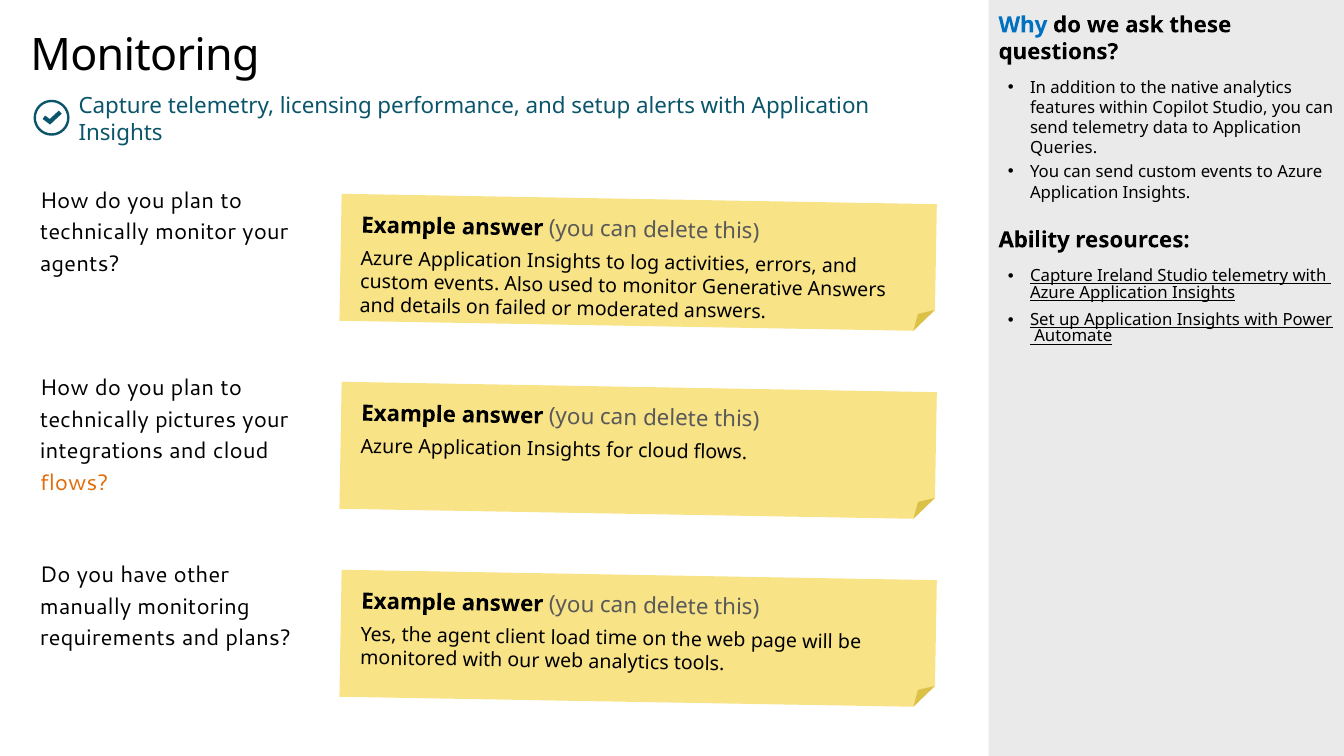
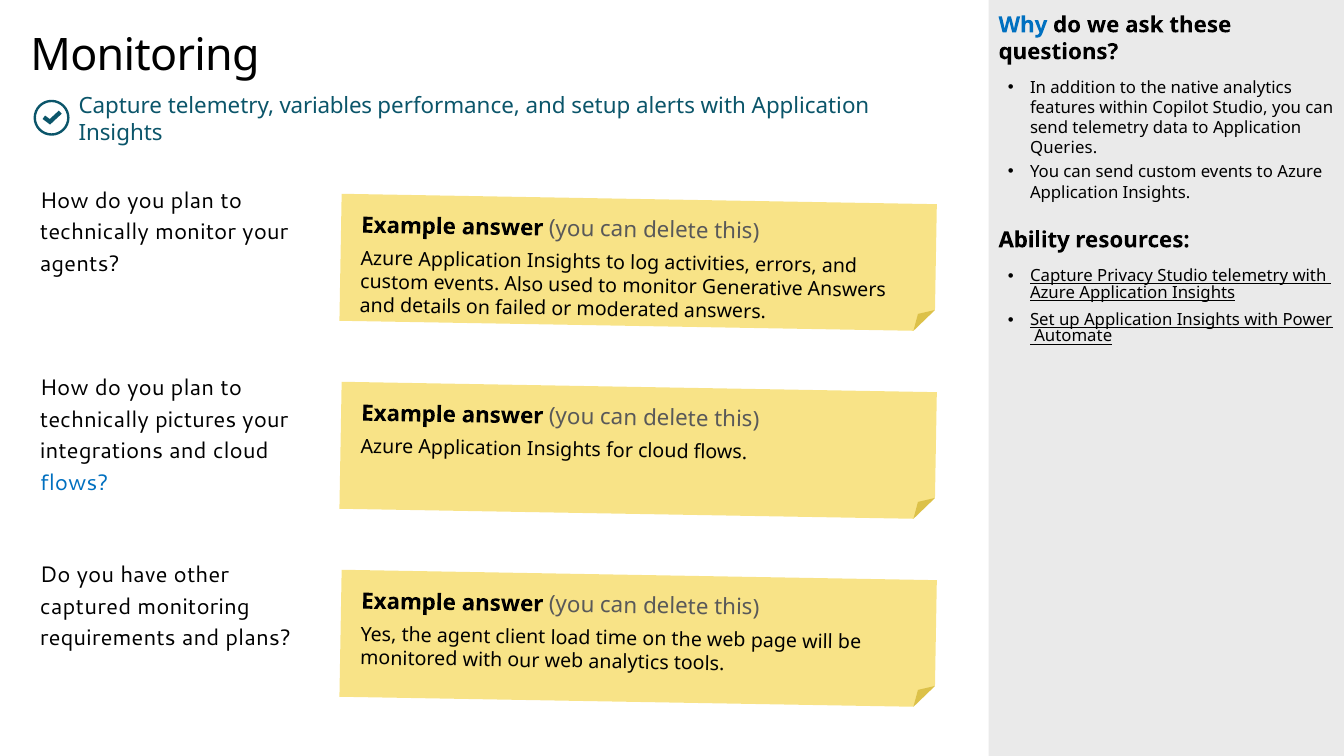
licensing: licensing -> variables (326, 106)
Ireland: Ireland -> Privacy (1125, 276)
flows colour: orange -> blue (74, 483)
manually: manually -> captured (86, 607)
